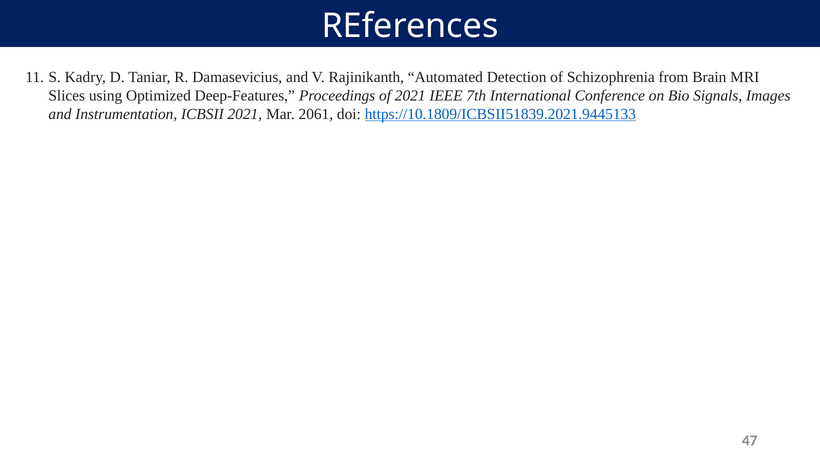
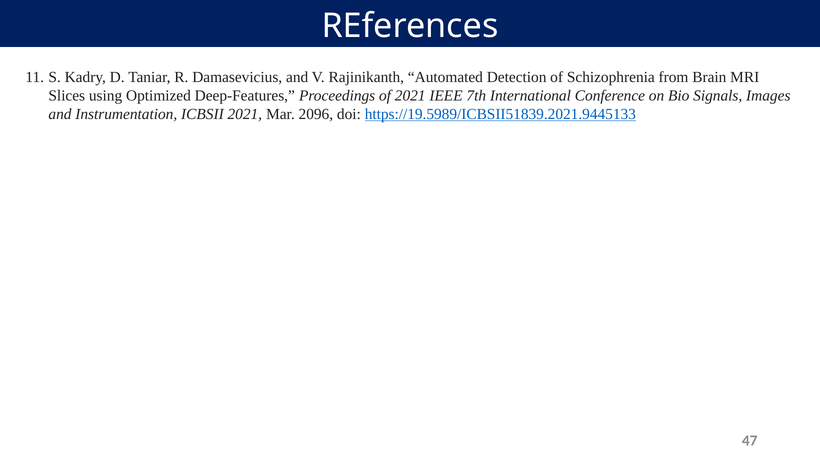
2061: 2061 -> 2096 (316, 114)
https://10.1809/ICBSII51839.2021.9445133: https://10.1809/ICBSII51839.2021.9445133 -> https://19.5989/ICBSII51839.2021.9445133 (500, 114)
